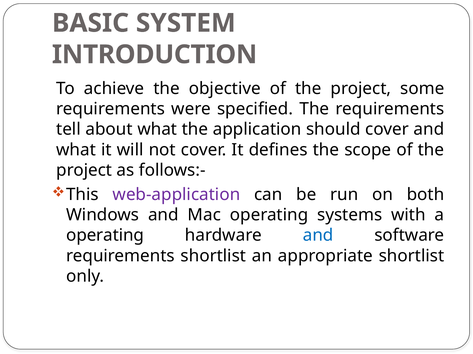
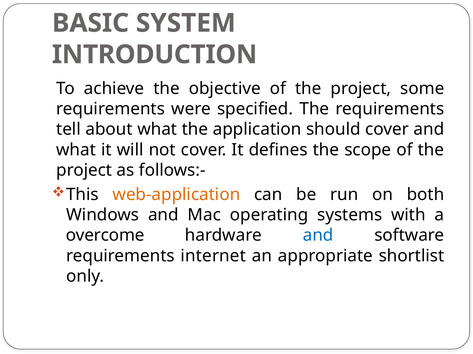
web-application colour: purple -> orange (176, 195)
operating: operating -> overcome (105, 236)
requirements shortlist: shortlist -> internet (213, 256)
